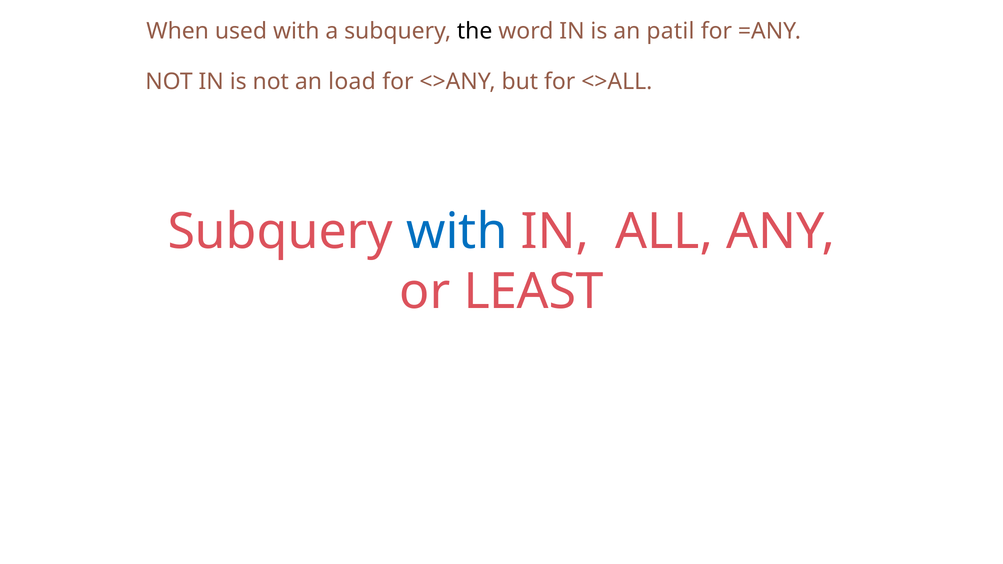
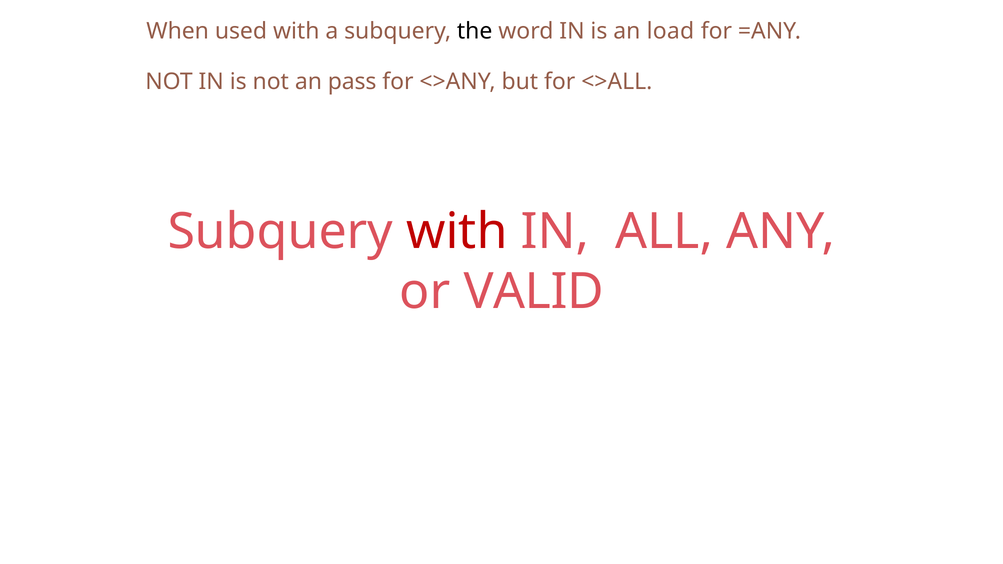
patil: patil -> load (670, 31)
load: load -> pass (352, 82)
with colour: blue -> red (457, 232)
LEAST: LEAST -> VALID (534, 292)
